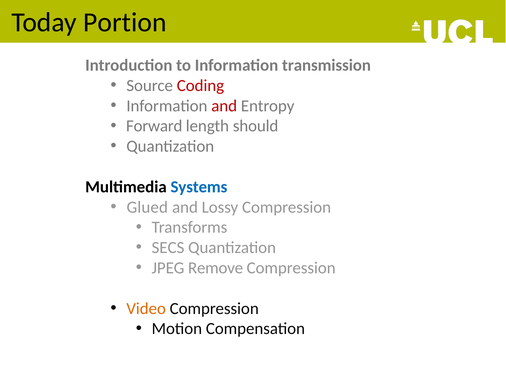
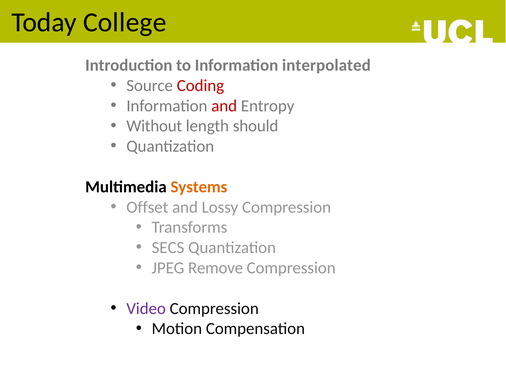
Portion: Portion -> College (125, 22)
transmission: transmission -> interpolated (326, 65)
Forward: Forward -> Without (154, 126)
Systems colour: blue -> orange (199, 187)
Glued: Glued -> Offset (147, 207)
Video colour: orange -> purple (146, 308)
